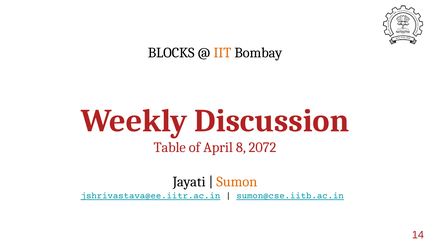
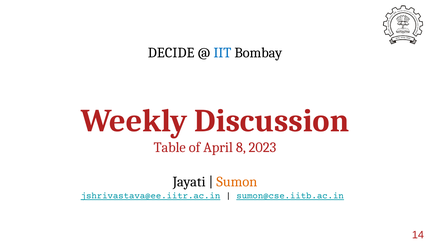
BLOCKS: BLOCKS -> DECIDE (171, 53)
IIT colour: orange -> blue (222, 53)
2072: 2072 -> 2023 (262, 147)
